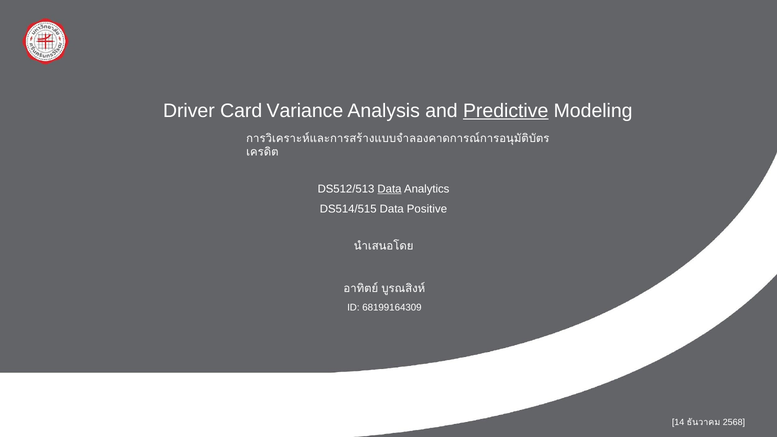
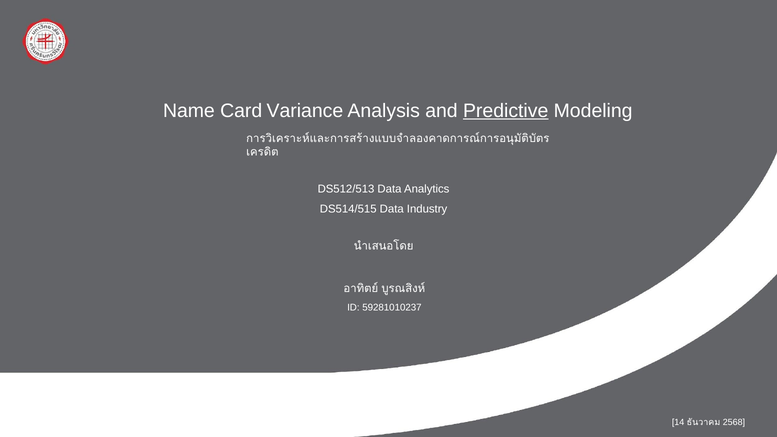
Driver: Driver -> Name (189, 111)
Data underline: present -> none (390, 189)
Positive: Positive -> Industry (427, 209)
68199164309: 68199164309 -> 59281010237 (392, 308)
